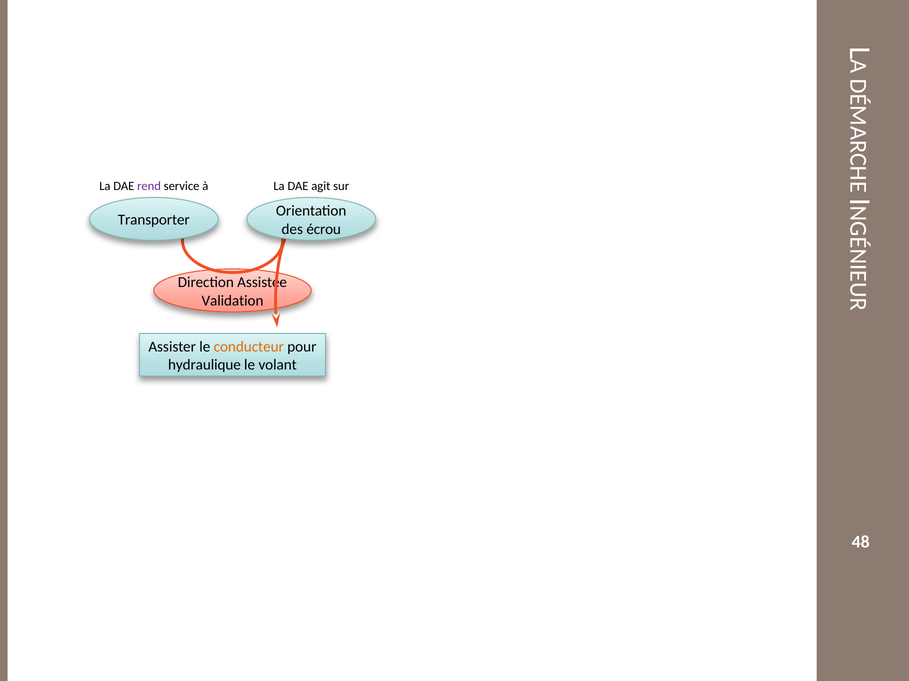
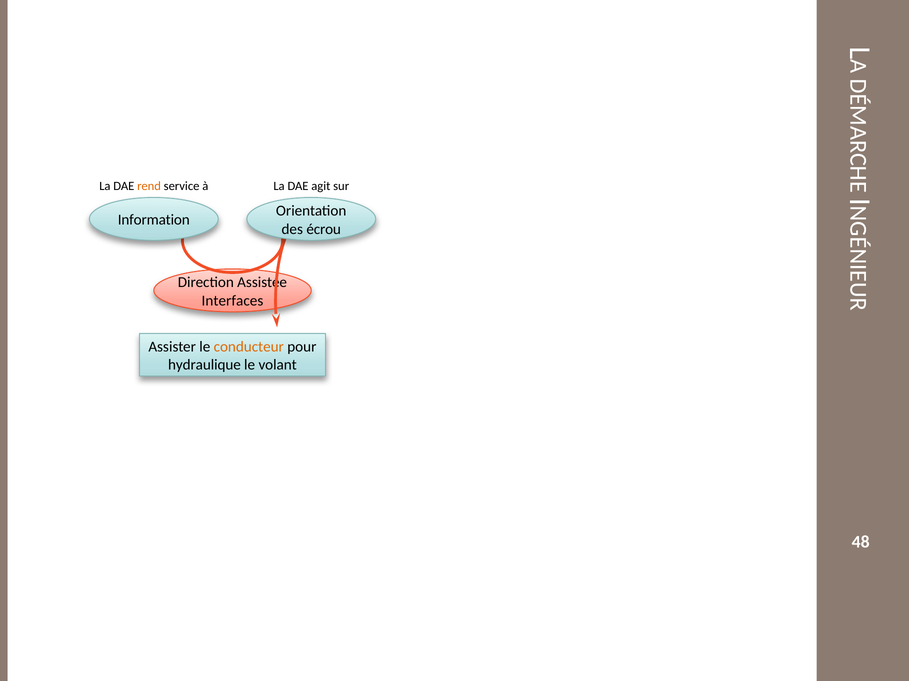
rend colour: purple -> orange (149, 186)
Transporter: Transporter -> Information (154, 220)
Validation: Validation -> Interfaces (232, 301)
